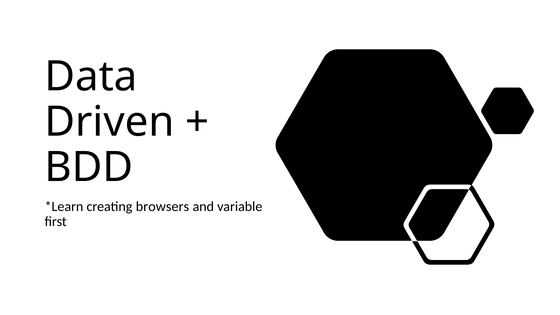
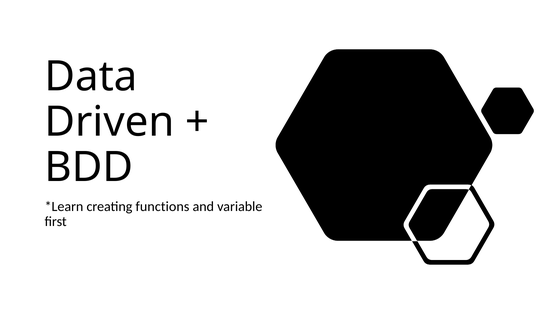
browsers: browsers -> functions (162, 206)
